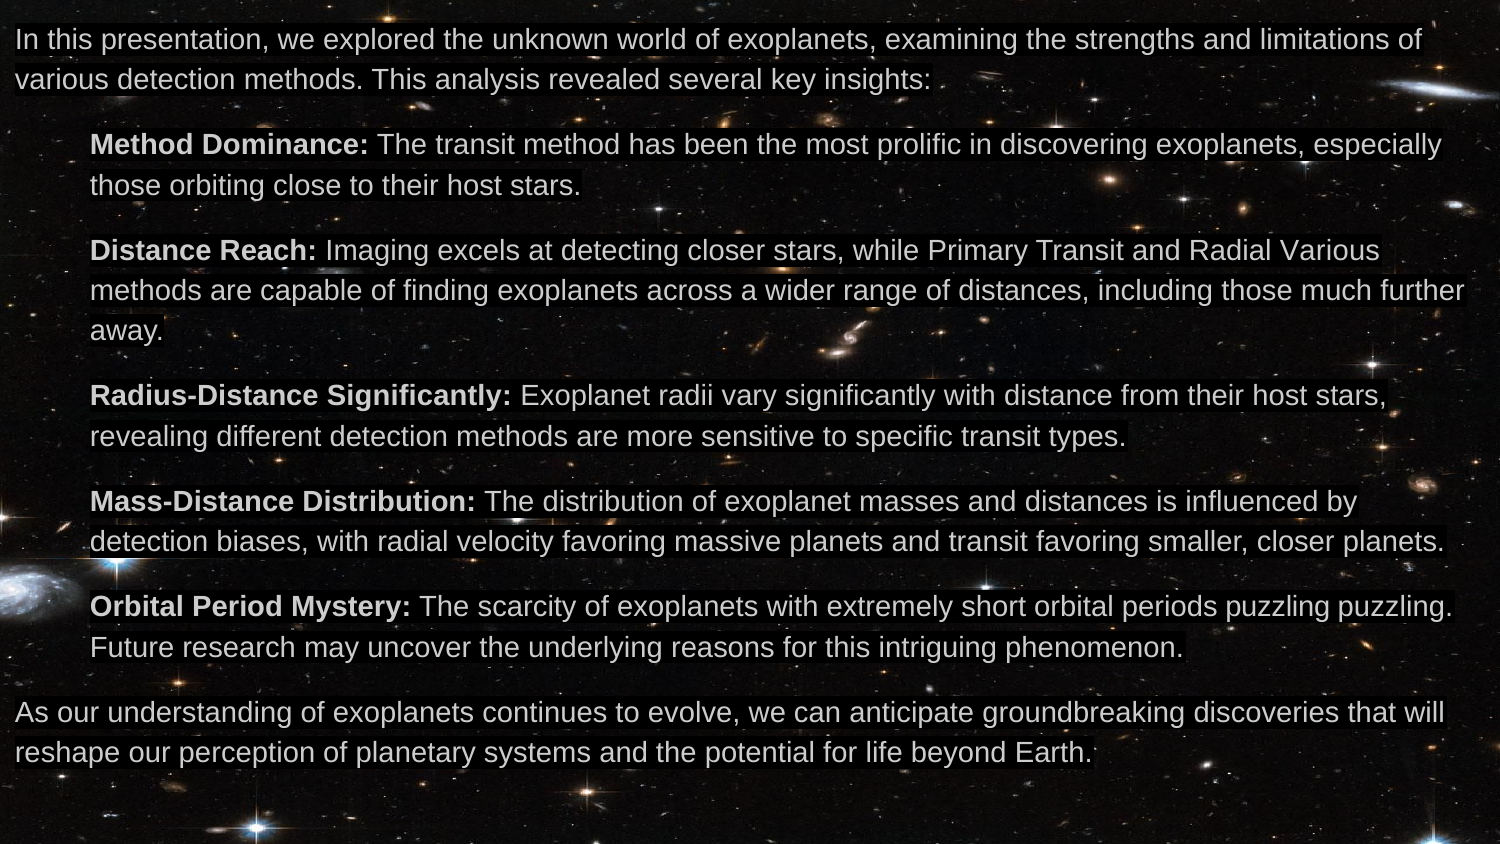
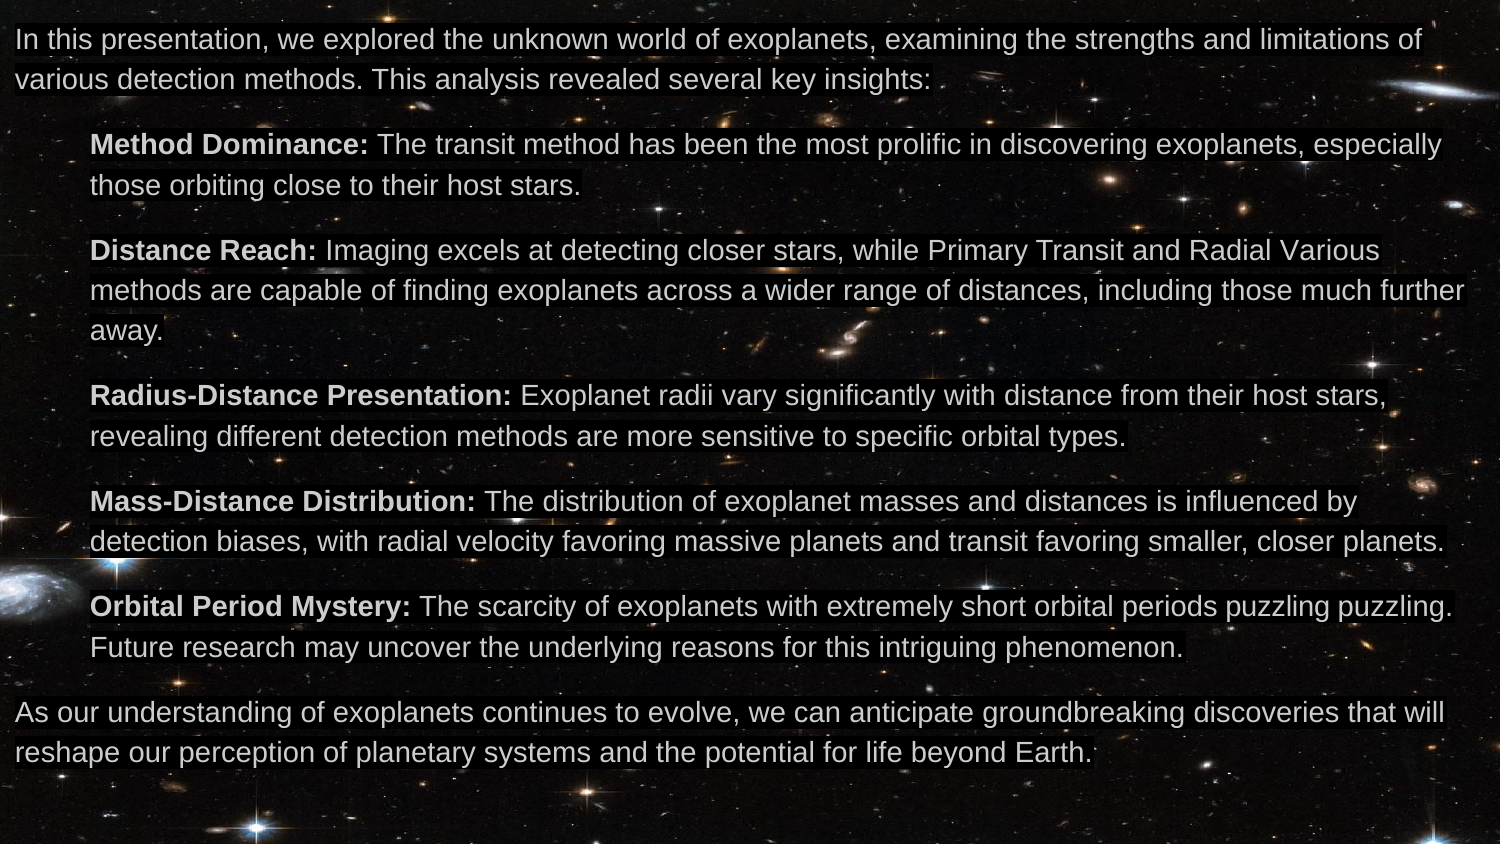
Radius-Distance Significantly: Significantly -> Presentation (419, 396)
specific transit: transit -> orbital (1001, 436)
